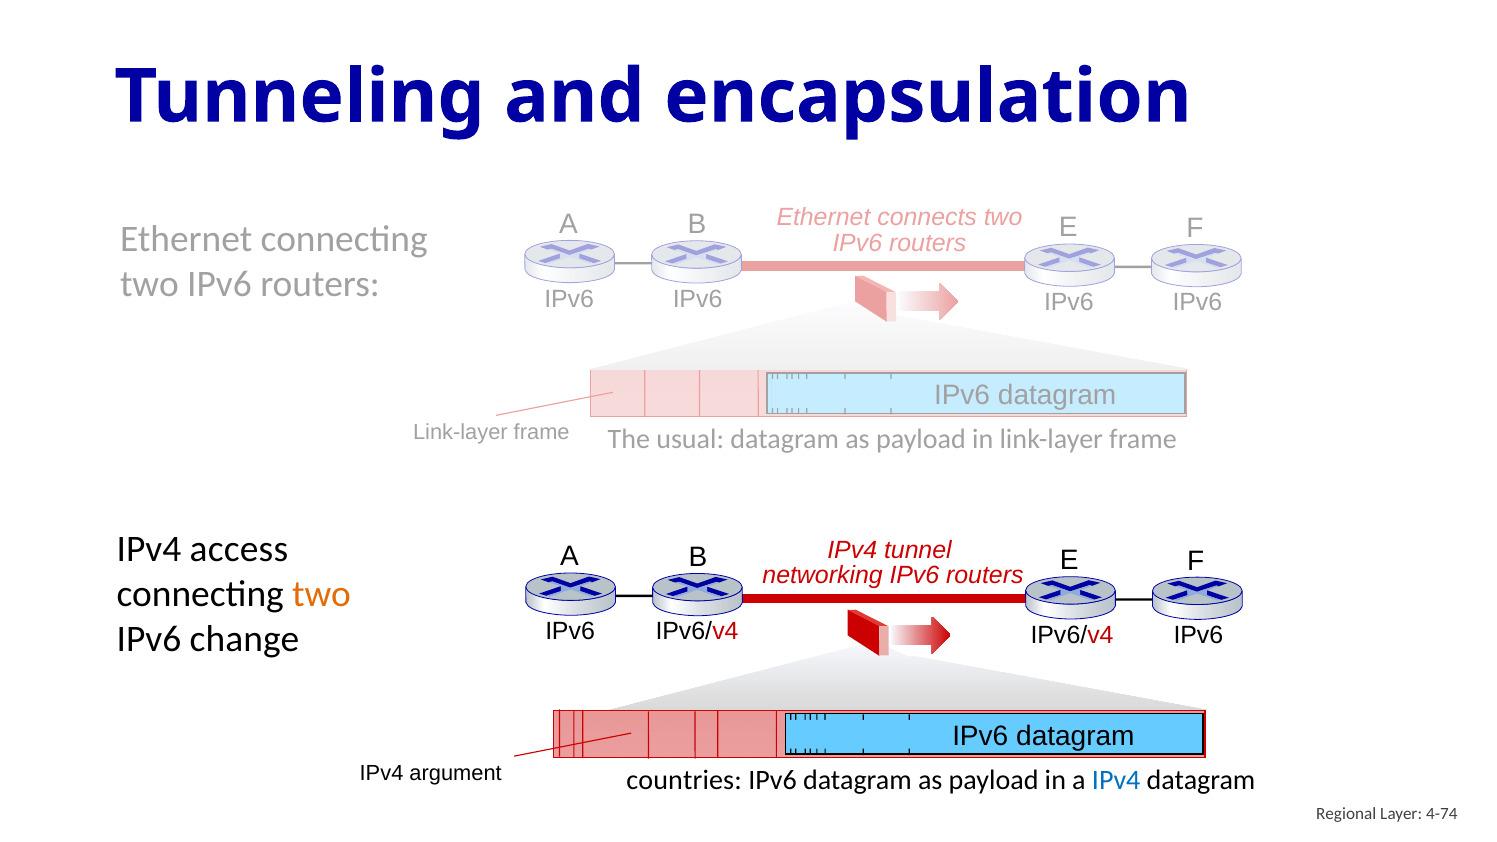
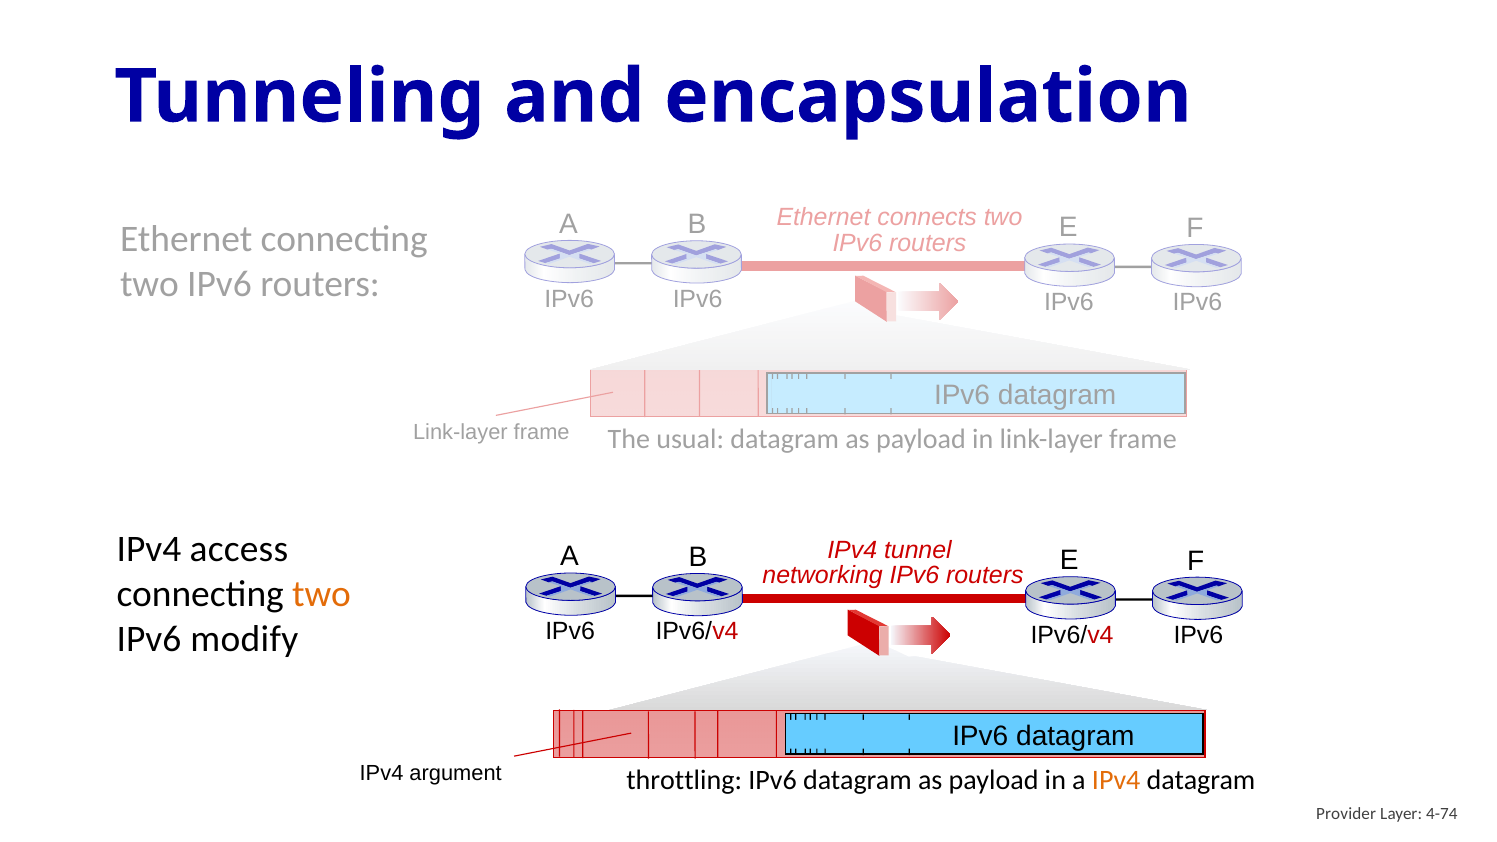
change: change -> modify (244, 639)
countries: countries -> throttling (684, 781)
IPv4 colour: blue -> orange (1116, 781)
Regional: Regional -> Provider (1346, 814)
